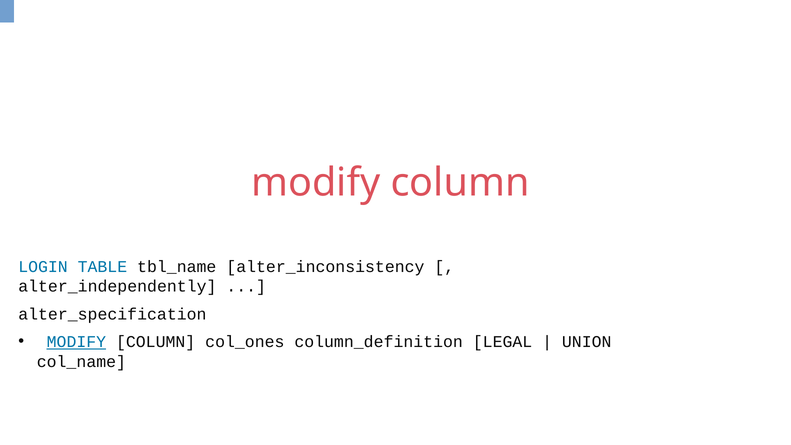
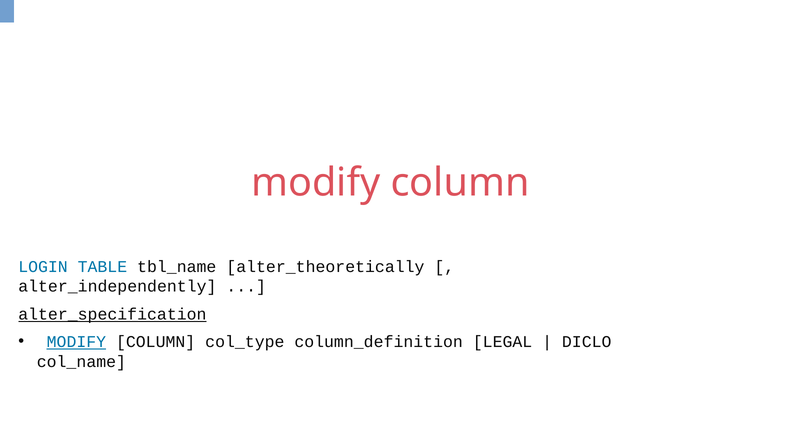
alter_inconsistency: alter_inconsistency -> alter_theoretically (325, 267)
alter_specification underline: none -> present (112, 314)
col_ones: col_ones -> col_type (245, 342)
UNION: UNION -> DICLO (587, 342)
